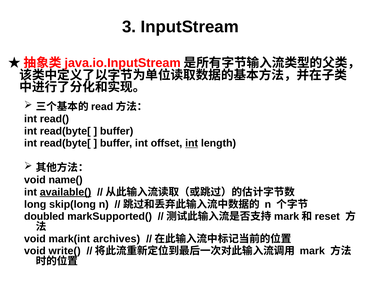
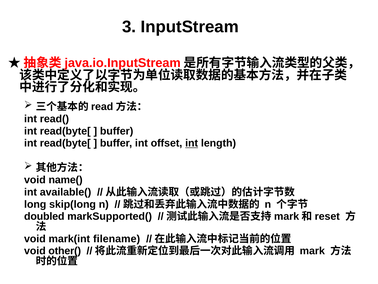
available( underline: present -> none (66, 192)
archives: archives -> filename (117, 238)
write(: write( -> other( (65, 251)
